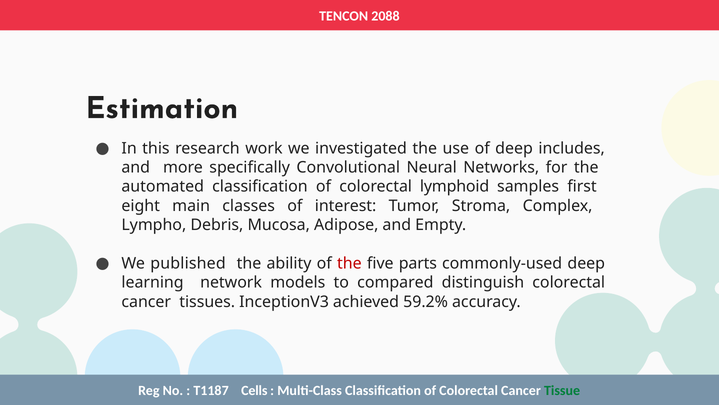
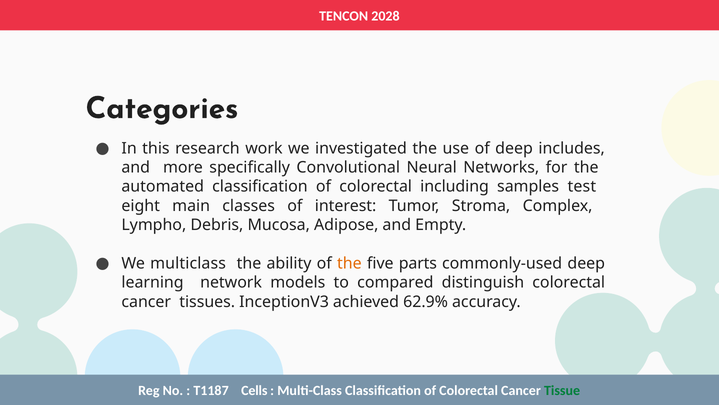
2088: 2088 -> 2028 (385, 16)
Estimation: Estimation -> Categories (162, 108)
lymphoid: lymphoid -> including (455, 186)
first: first -> test (582, 186)
published: published -> multiclass (188, 263)
the colour: red -> orange (349, 263)
59.2%: 59.2% -> 62.9% (426, 301)
